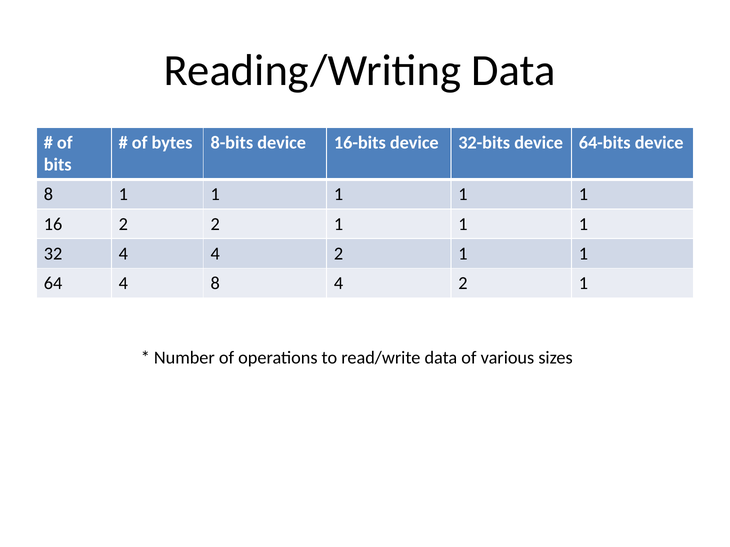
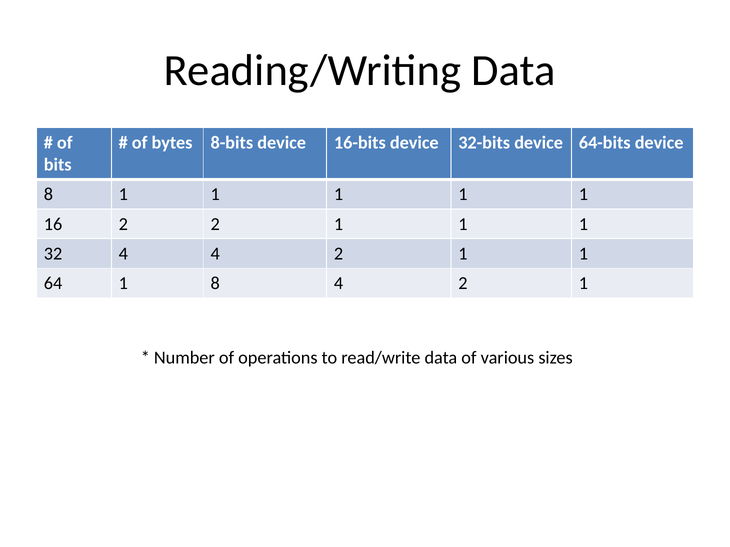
64 4: 4 -> 1 (123, 283)
